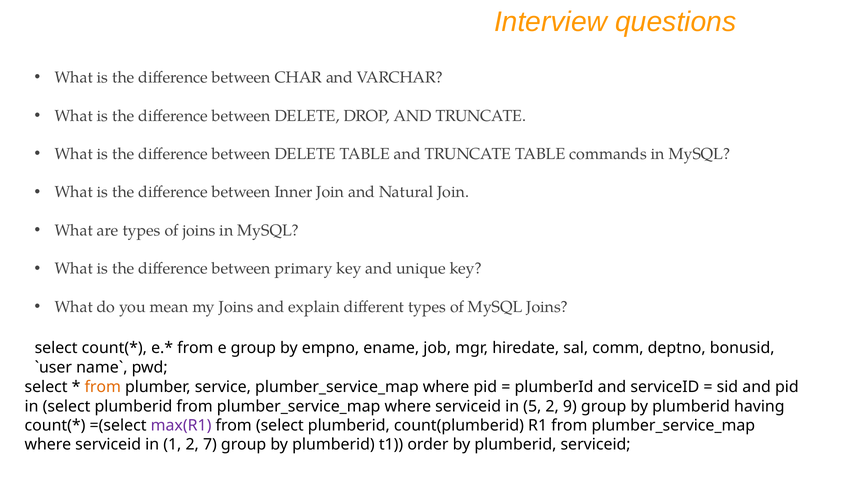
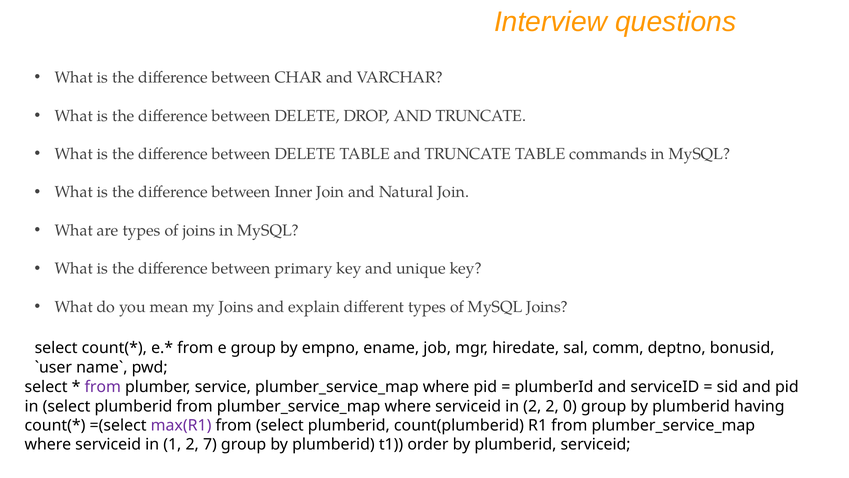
from colour: orange -> purple (103, 387)
in 5: 5 -> 2 (532, 406)
9: 9 -> 0 (570, 406)
